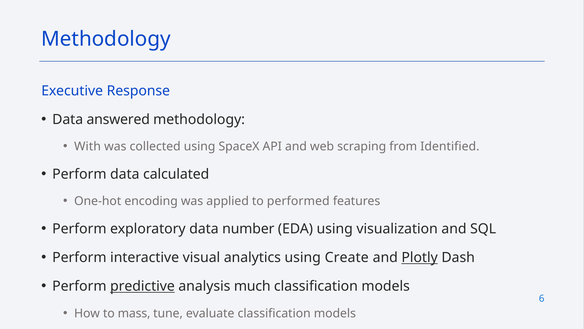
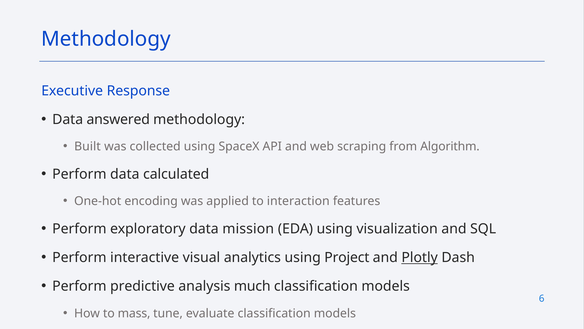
With: With -> Built (88, 146)
Identified: Identified -> Algorithm (450, 146)
performed: performed -> interaction (298, 201)
number: number -> mission (248, 229)
Create: Create -> Project (347, 257)
predictive underline: present -> none (142, 286)
